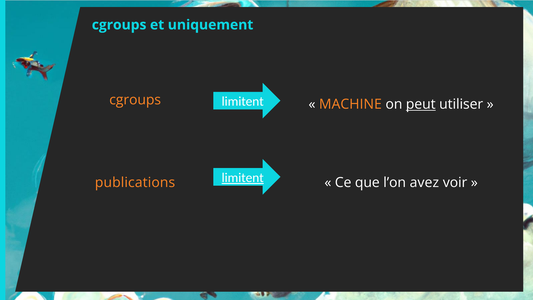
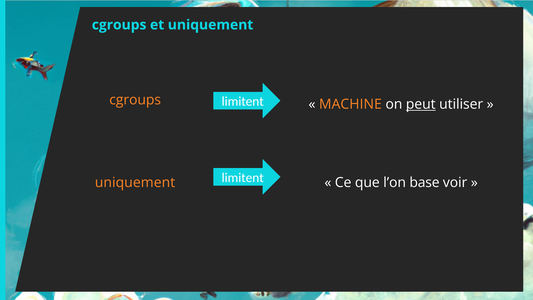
limitent underline: present -> none (243, 178)
publications: publications -> uniquement (135, 182)
avez: avez -> base (425, 182)
